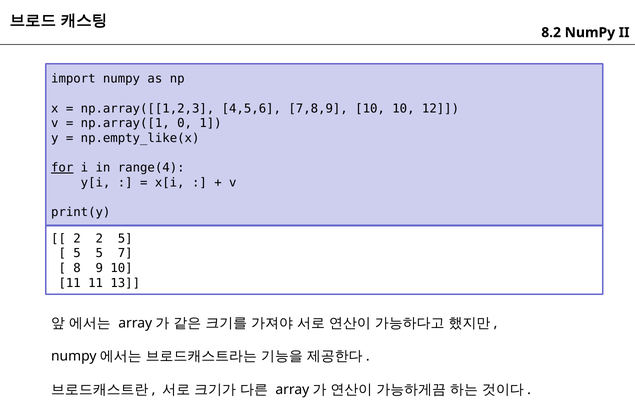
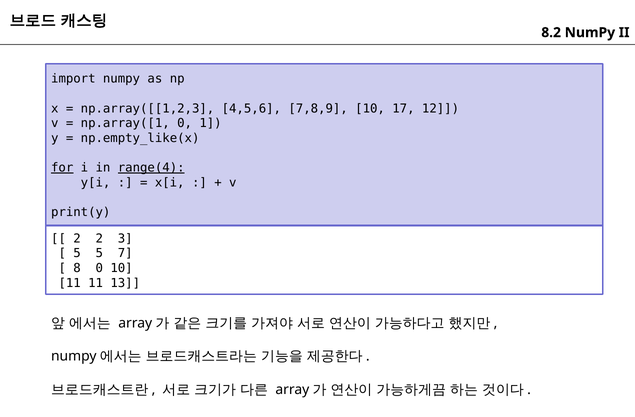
10 10: 10 -> 17 (403, 109)
range(4 underline: none -> present (151, 168)
2 5: 5 -> 3 (125, 239)
8 9: 9 -> 0 (99, 268)
